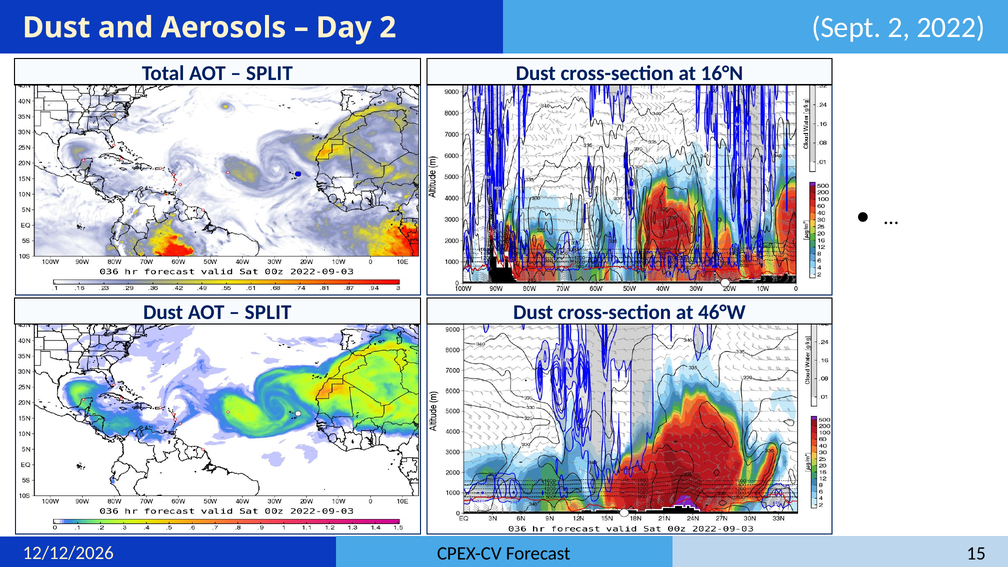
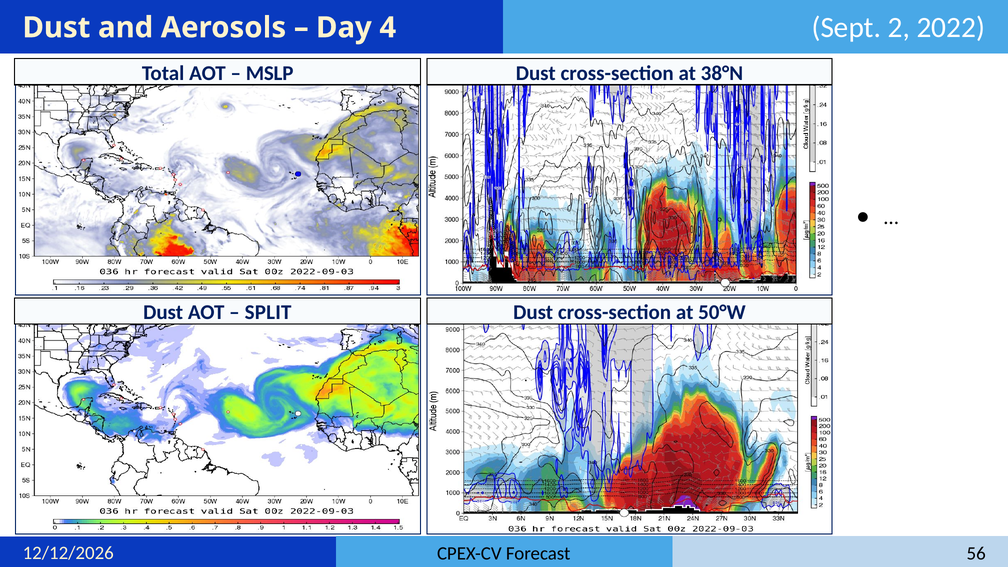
Day 2: 2 -> 4 (388, 28)
SPLIT: SPLIT -> MSLP (270, 73)
16°N: 16°N -> 38°N (722, 73)
46°W: 46°W -> 50°W (722, 312)
15: 15 -> 56 (976, 553)
